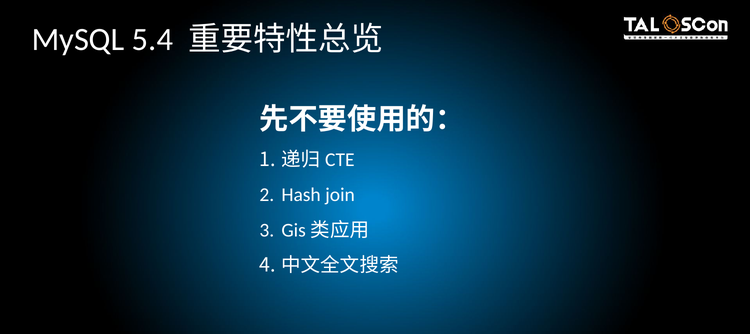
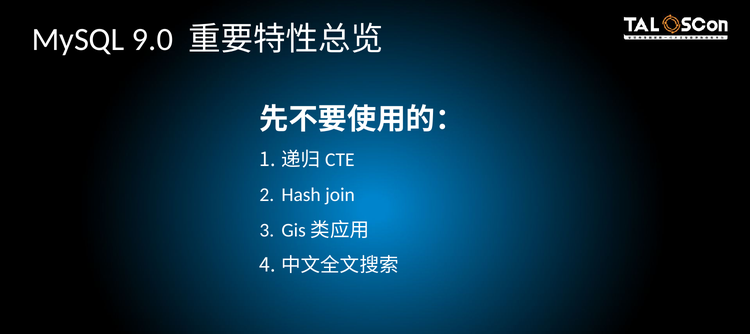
5.4: 5.4 -> 9.0 (152, 40)
